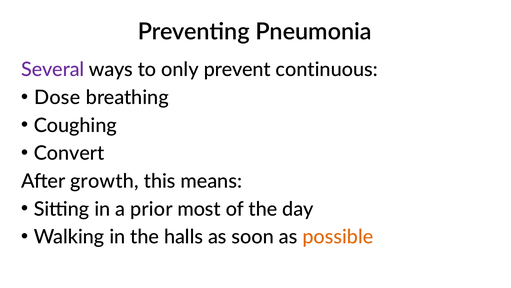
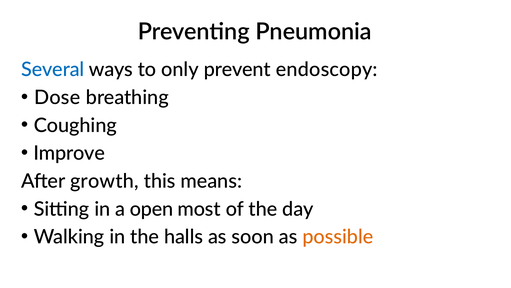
Several colour: purple -> blue (53, 70)
continuous: continuous -> endoscopy (327, 70)
Convert: Convert -> Improve (69, 153)
prior: prior -> open (152, 209)
